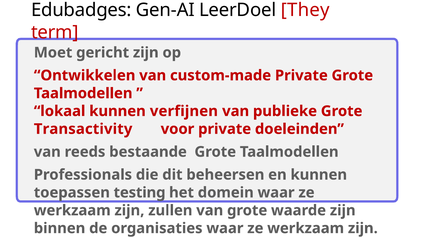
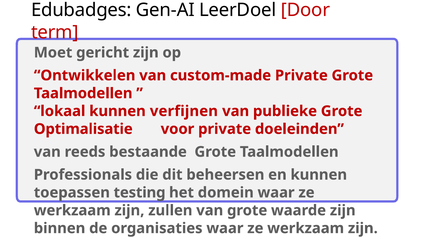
They: They -> Door (305, 10)
Transactivity: Transactivity -> Optimalisatie (83, 129)
